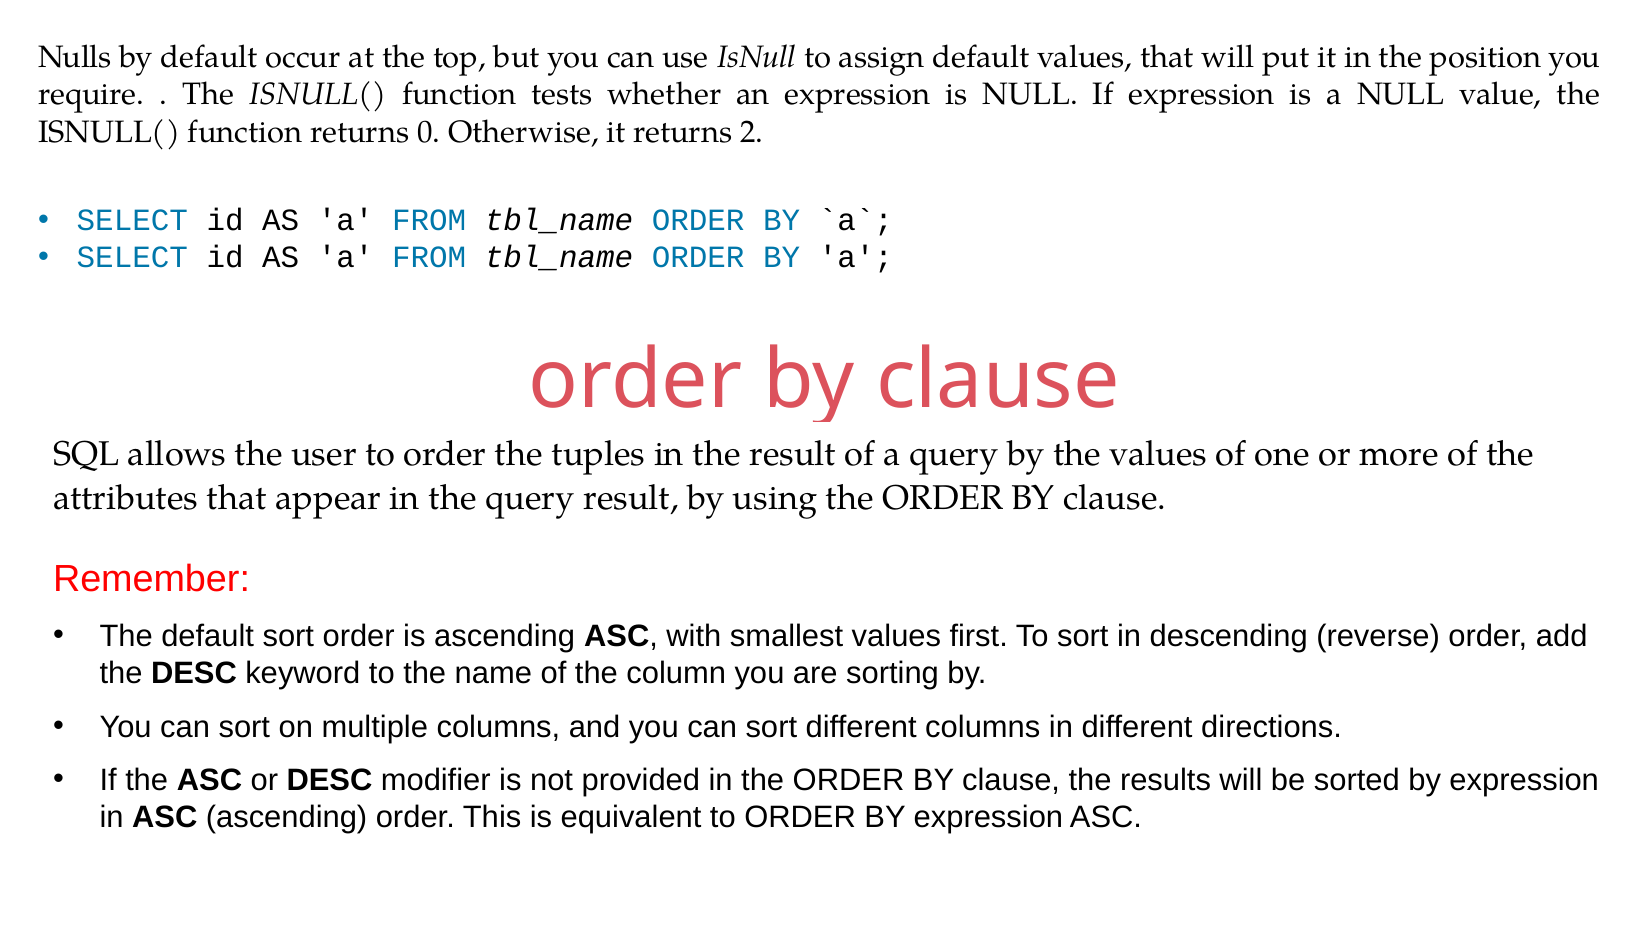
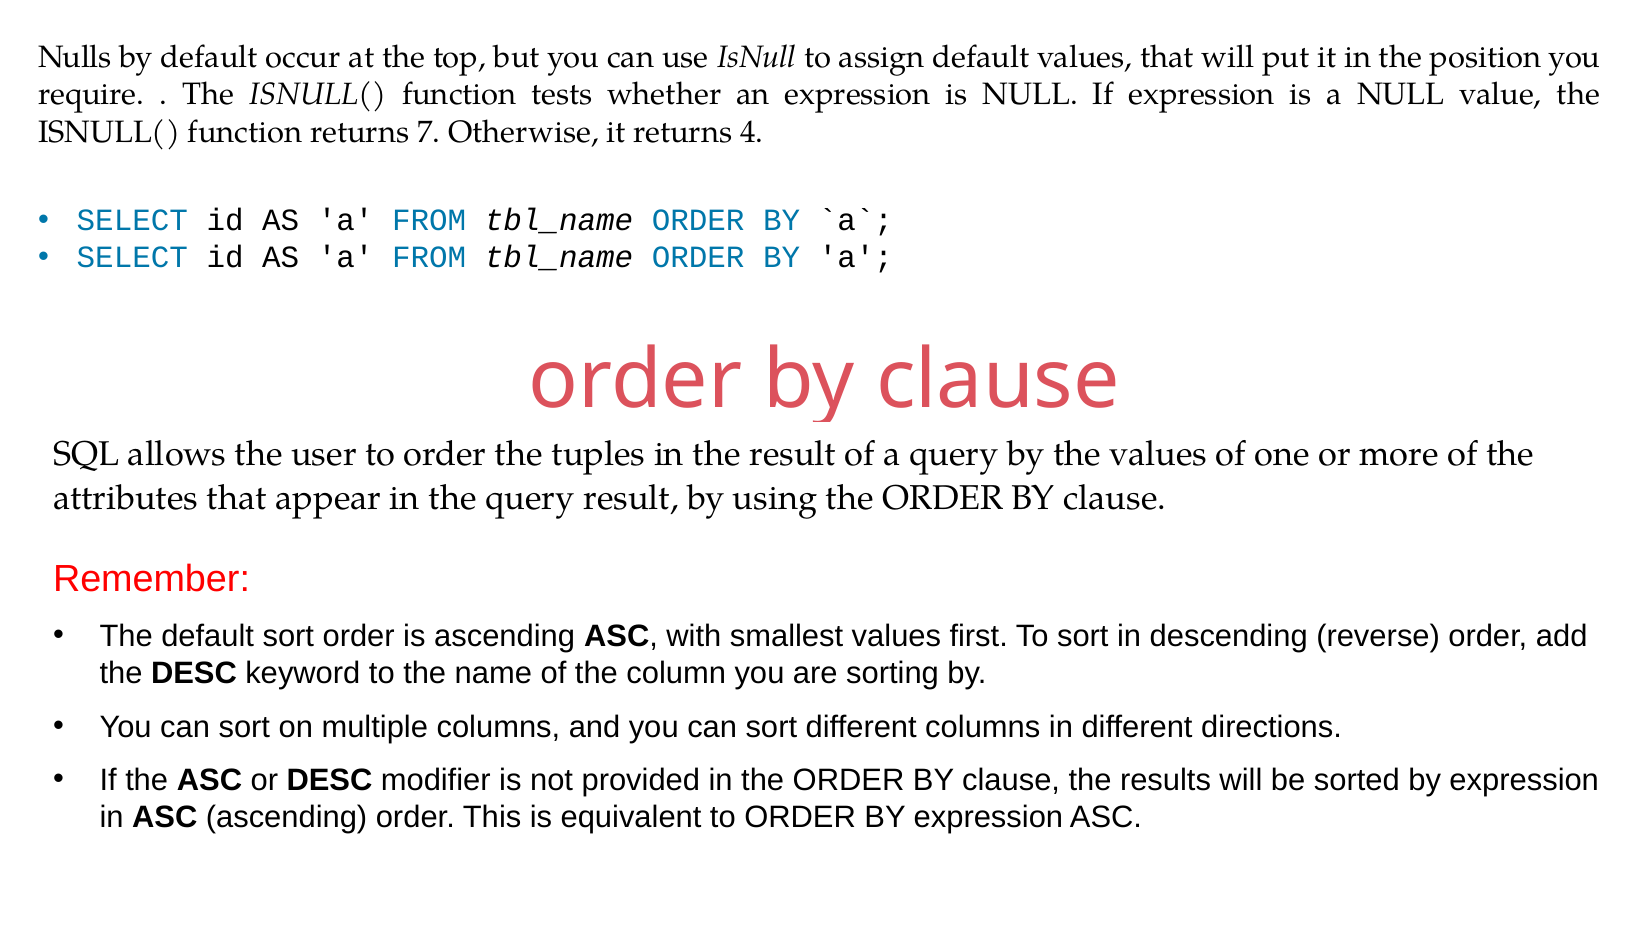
0: 0 -> 7 (429, 132)
2: 2 -> 4 (752, 132)
